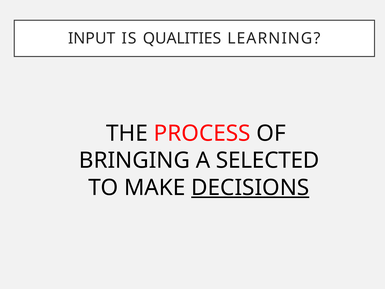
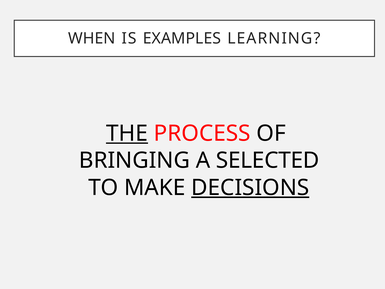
INPUT: INPUT -> WHEN (92, 38)
QUALITIES: QUALITIES -> EXAMPLES (182, 38)
THE underline: none -> present (127, 133)
